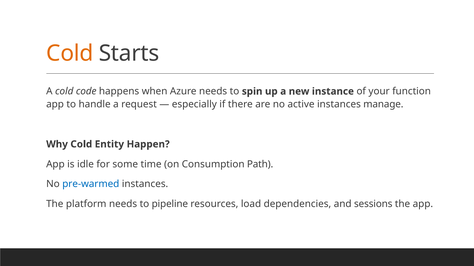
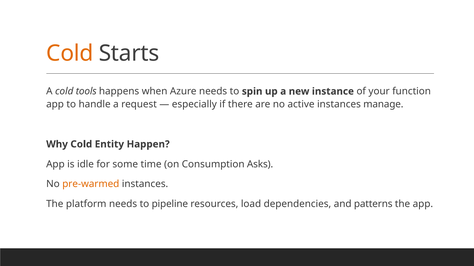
code: code -> tools (86, 92)
Path: Path -> Asks (260, 164)
pre-warmed colour: blue -> orange (91, 184)
sessions: sessions -> patterns (373, 204)
